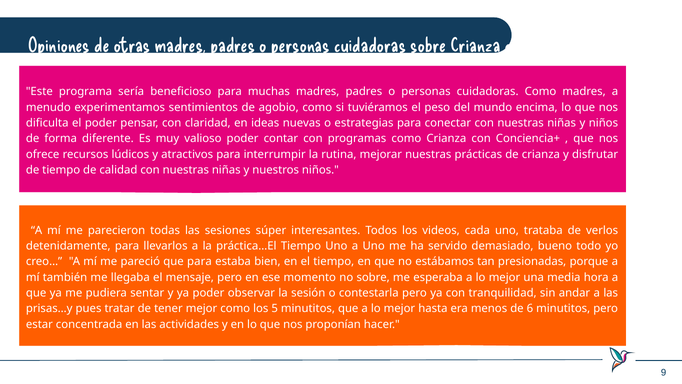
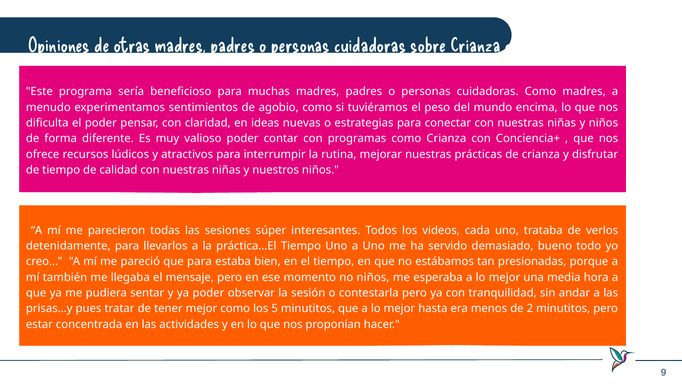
no sobre: sobre -> niños (373, 277)
6: 6 -> 2 (530, 308)
